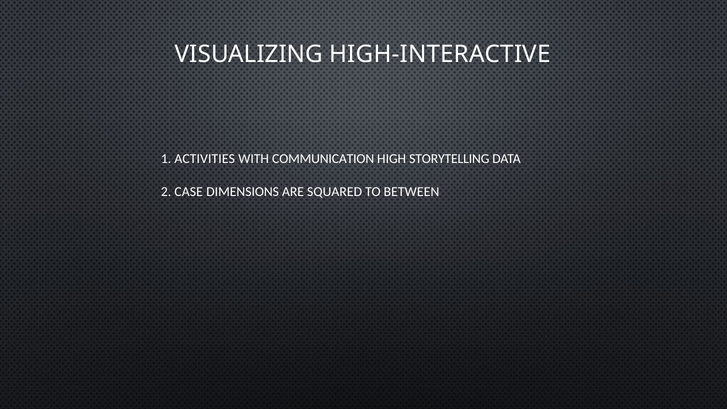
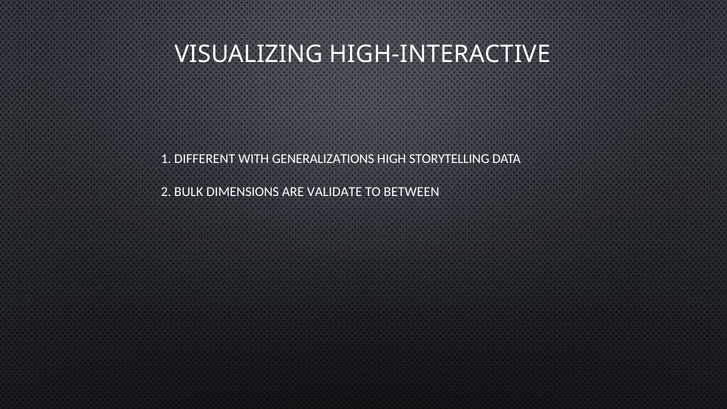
ACTIVITIES: ACTIVITIES -> DIFFERENT (205, 159)
COMMUNICATION: COMMUNICATION -> GENERALIZATIONS (323, 159)
CASE: CASE -> BULK (189, 192)
SQUARED: SQUARED -> VALIDATE (335, 192)
